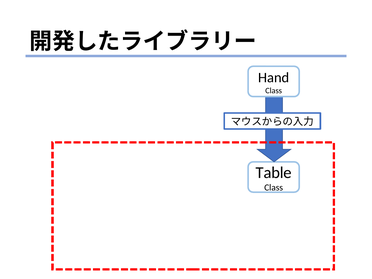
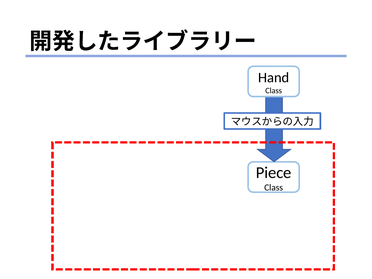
Table: Table -> Piece (274, 173)
